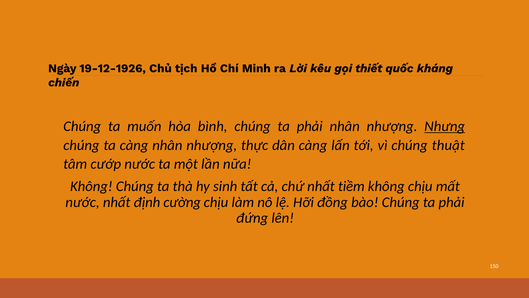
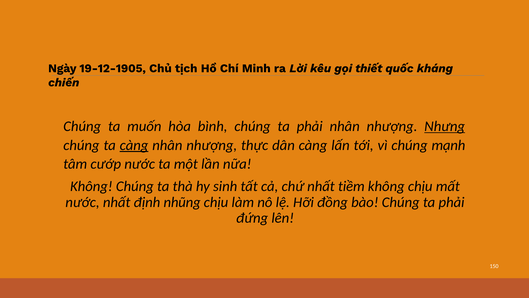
19-12-1926: 19-12-1926 -> 19-12-1905 (113, 68)
càng underline: none -> present (134, 145)
thuật: thuật -> mạnh (448, 145)
cường: cường -> nhũng (182, 202)
